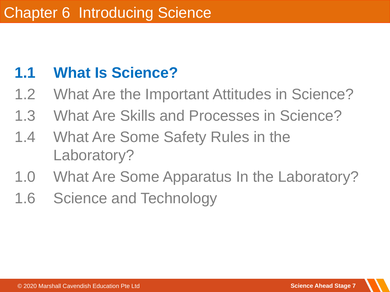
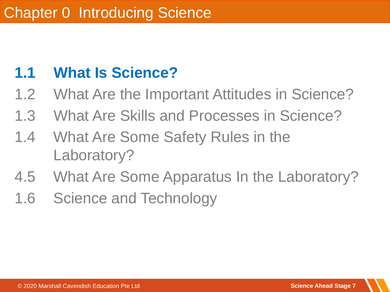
6: 6 -> 0 (66, 13)
1.0: 1.0 -> 4.5 (25, 177)
